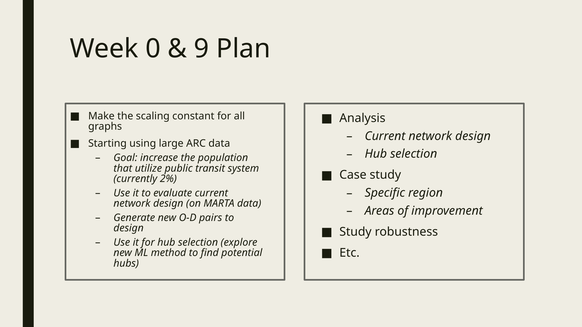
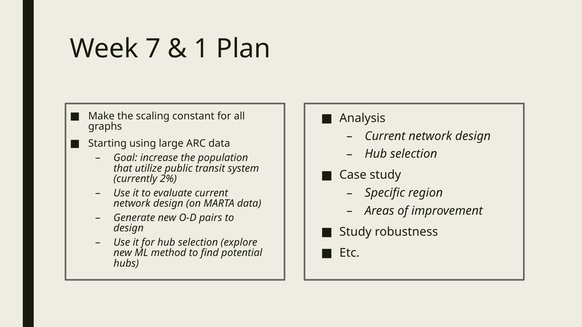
0: 0 -> 7 (153, 49)
9: 9 -> 1 (202, 49)
